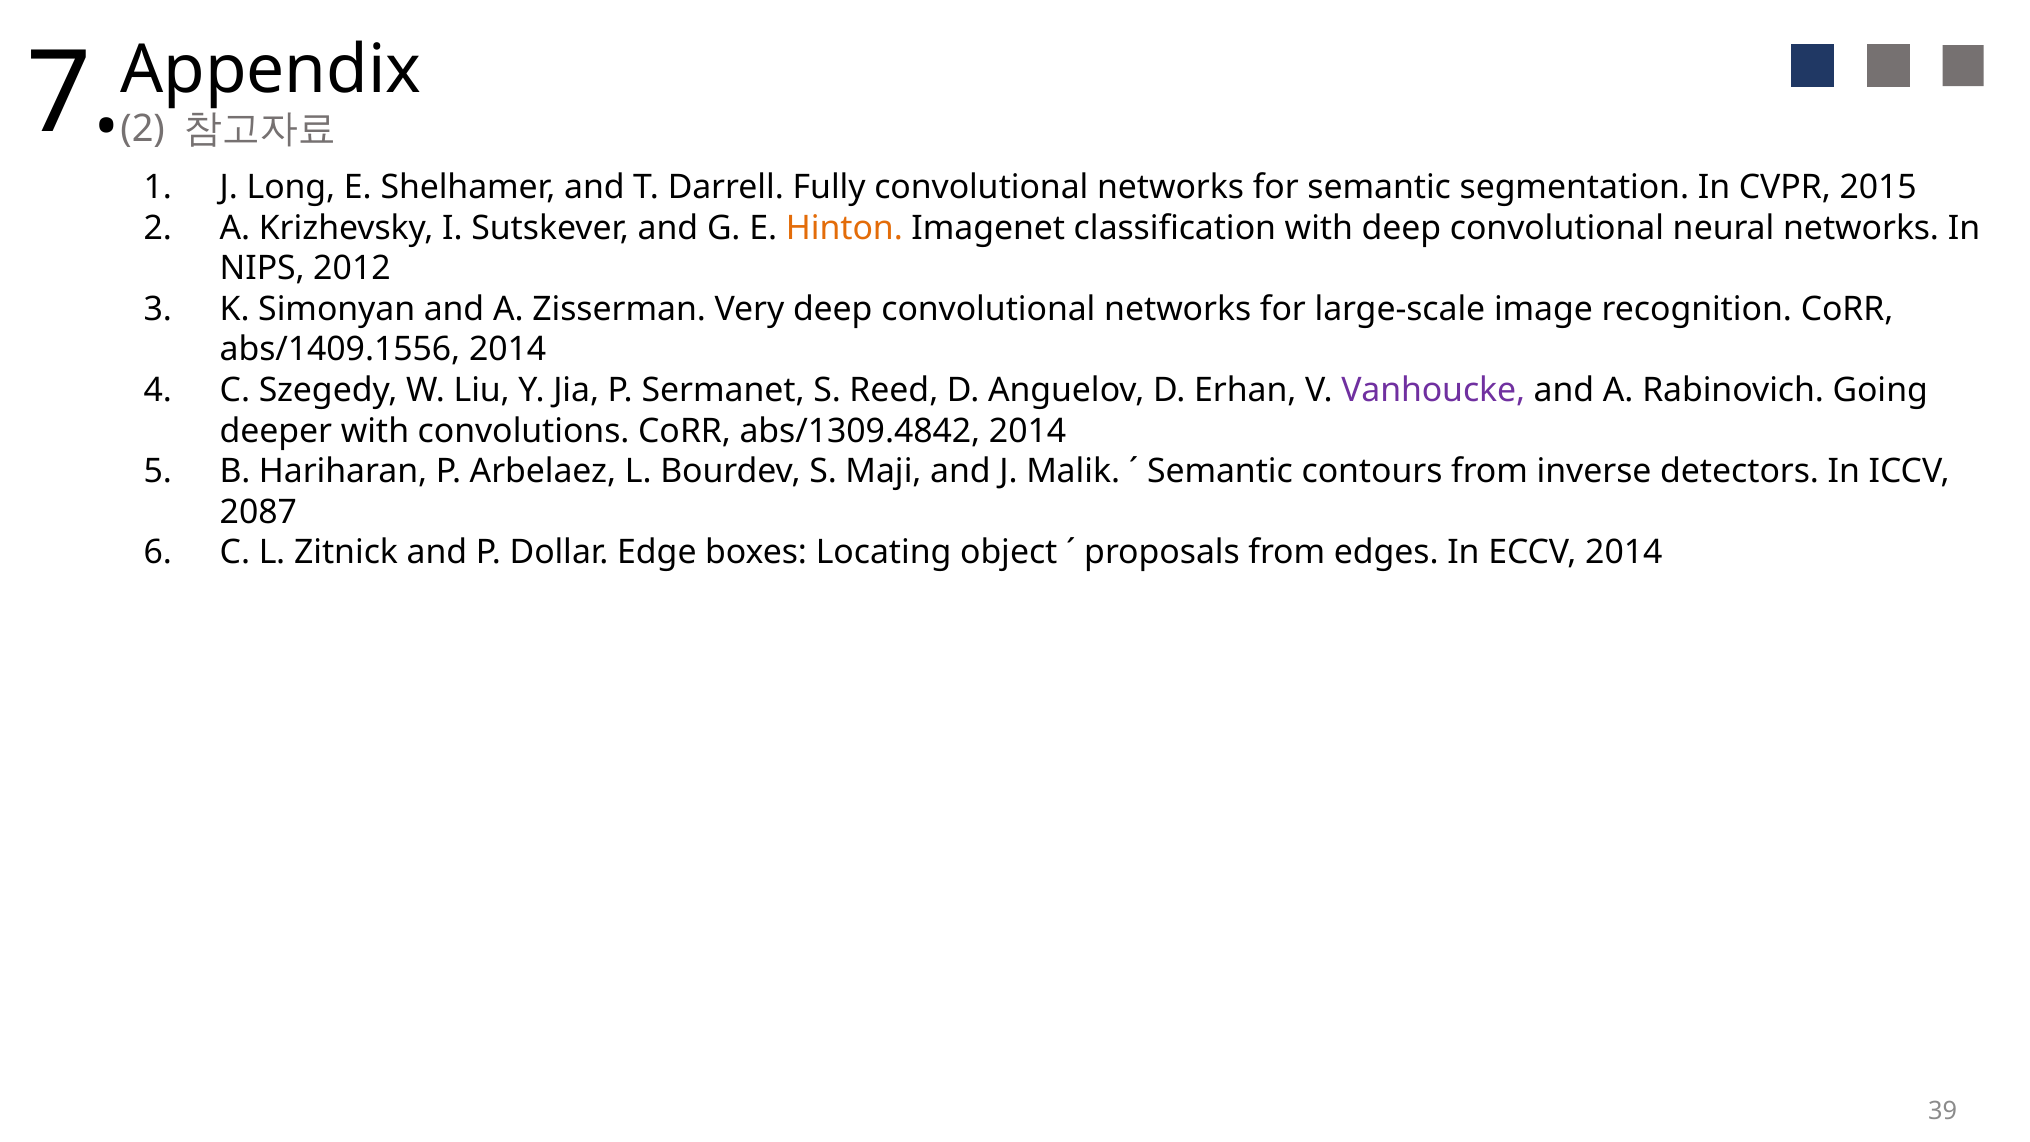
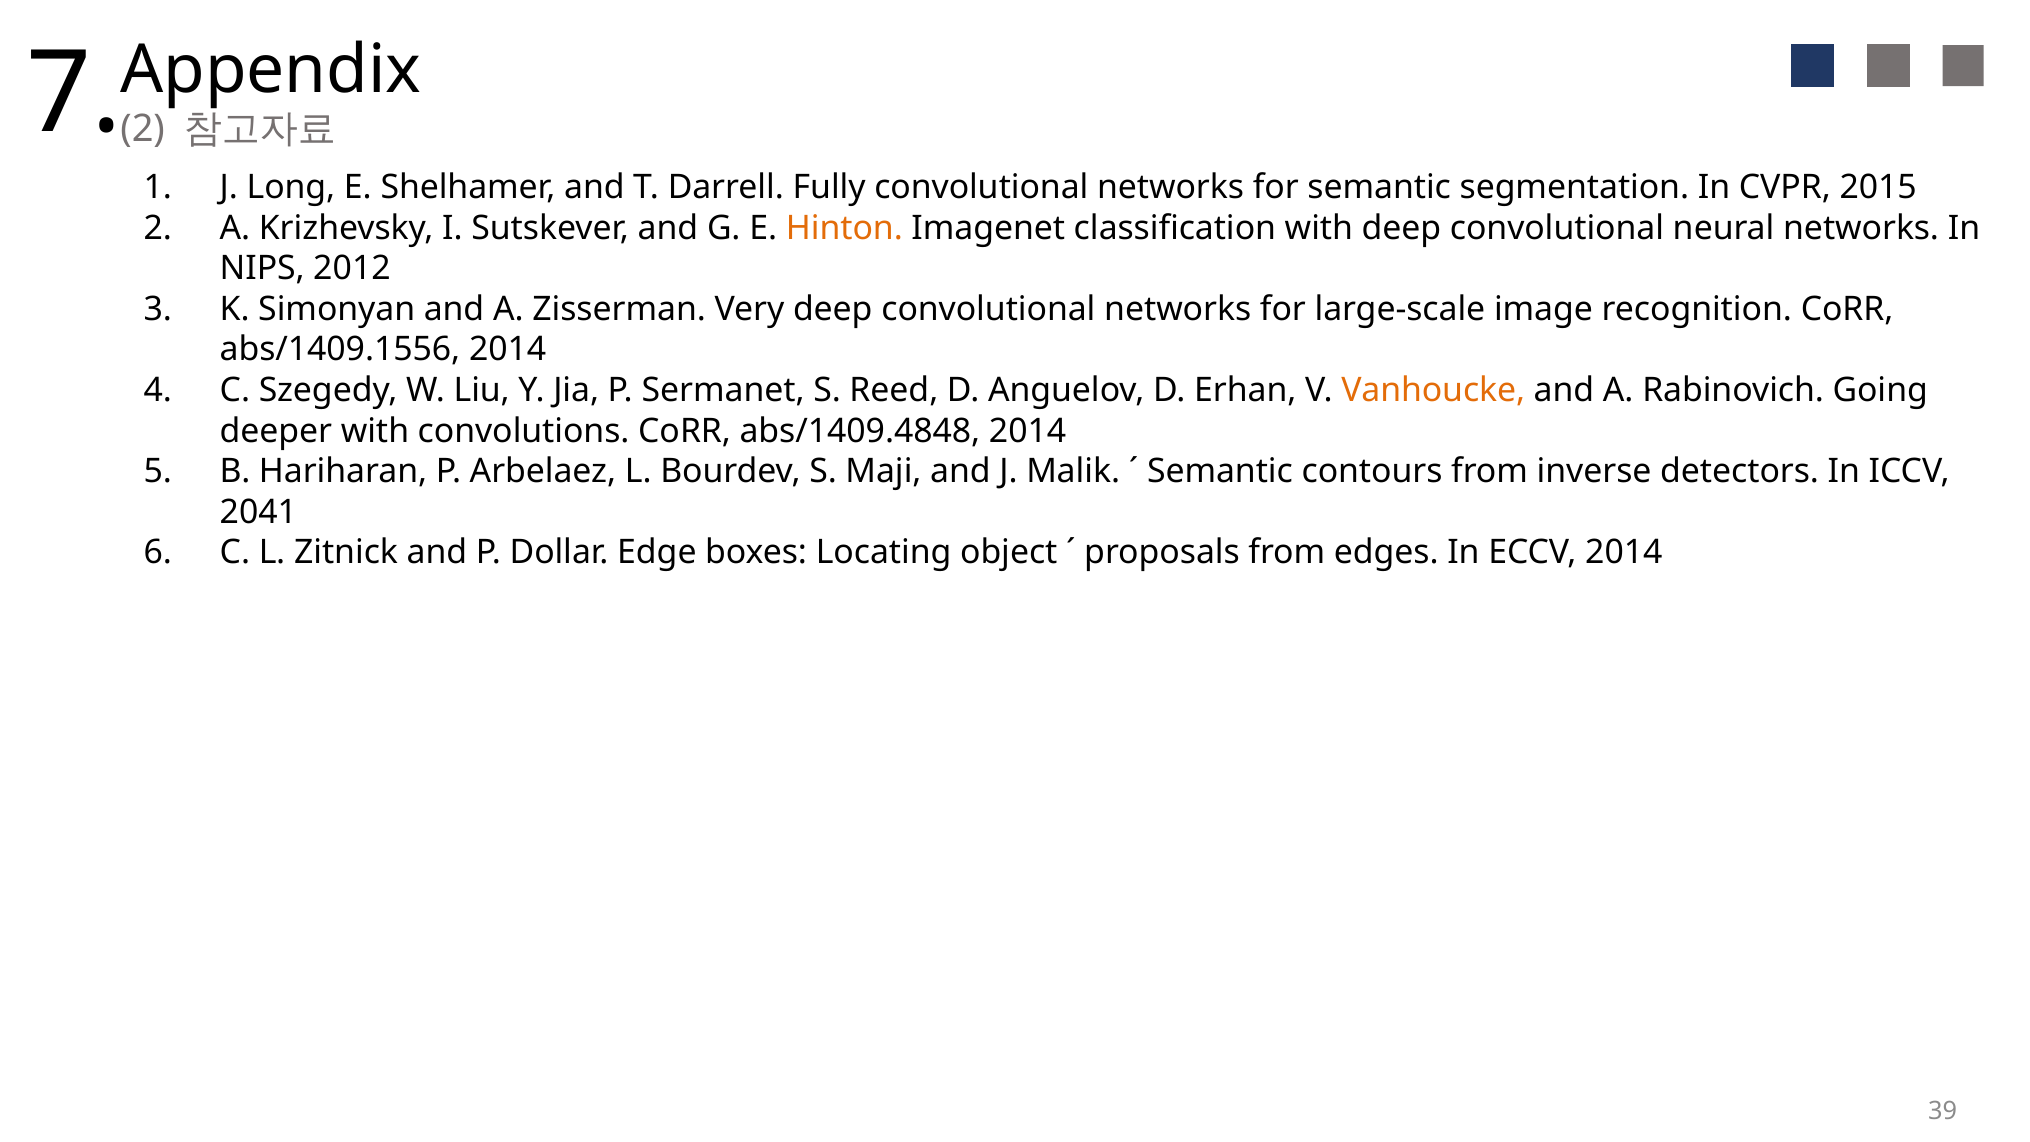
Vanhoucke colour: purple -> orange (1433, 390)
abs/1309.4842: abs/1309.4842 -> abs/1409.4848 (860, 431)
2087: 2087 -> 2041 (258, 512)
